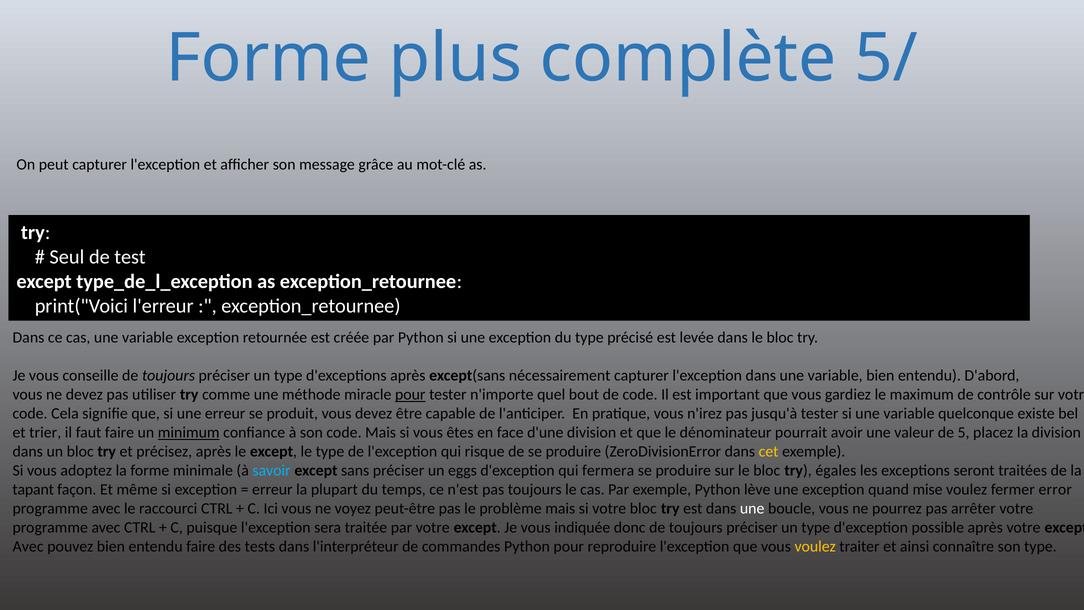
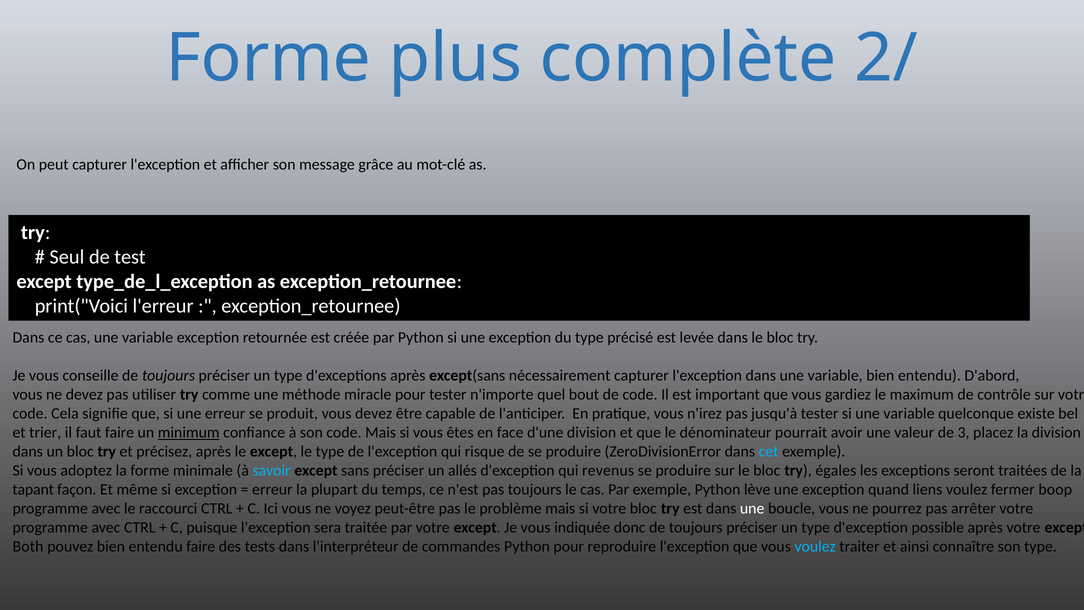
5/: 5/ -> 2/ (886, 58)
pour underline: present -> none (410, 394)
5: 5 -> 3 (964, 432)
cet colour: yellow -> light blue (769, 451)
eggs: eggs -> allés (462, 470)
fermera: fermera -> revenus (608, 470)
mise: mise -> liens (927, 489)
error: error -> boop (1055, 489)
Avec: Avec -> Both (28, 546)
voulez colour: yellow -> light blue (815, 546)
